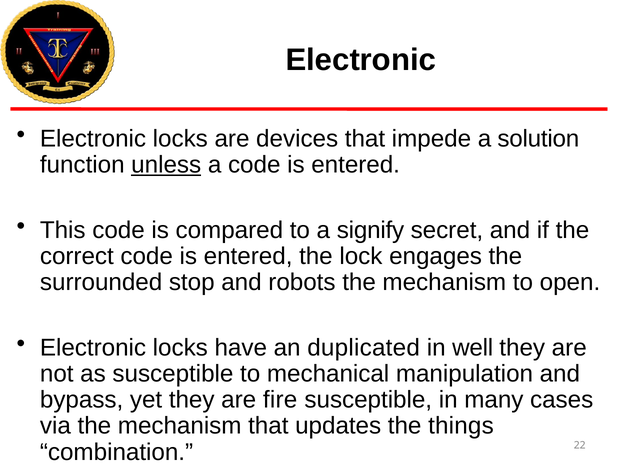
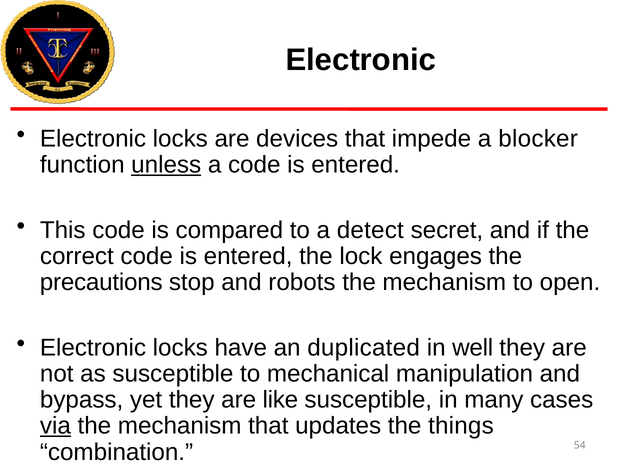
solution: solution -> blocker (538, 139)
signify: signify -> detect (370, 230)
surrounded: surrounded -> precautions (101, 282)
fire: fire -> like (280, 400)
via underline: none -> present (55, 426)
22: 22 -> 54 (580, 445)
